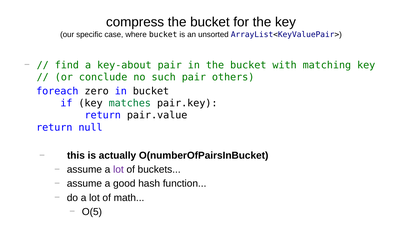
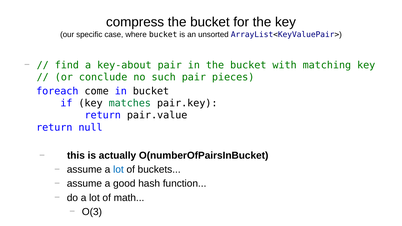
others: others -> pieces (233, 77)
zero: zero -> come (97, 91)
lot colour: purple -> blue (118, 170)
O(5: O(5 -> O(3 (92, 212)
